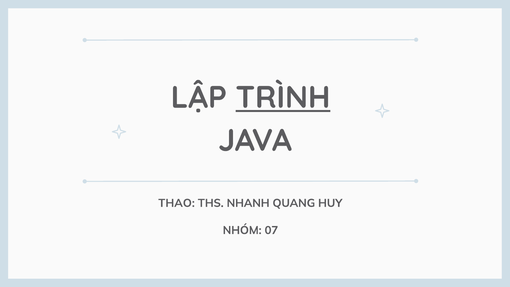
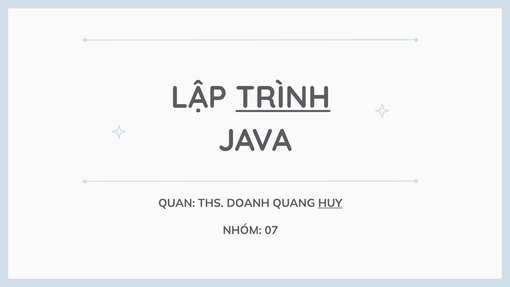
THAO: THAO -> QUAN (177, 203)
NHANH: NHANH -> DOANH (248, 203)
HUY underline: none -> present (330, 203)
